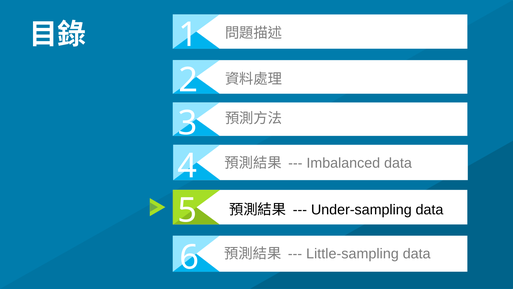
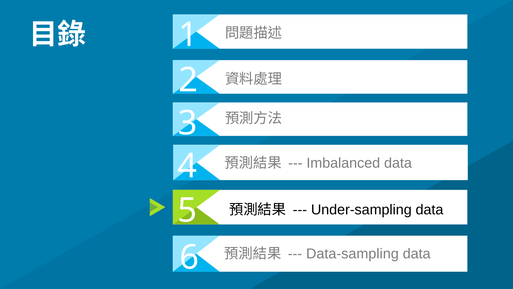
Little-sampling: Little-sampling -> Data-sampling (352, 253)
